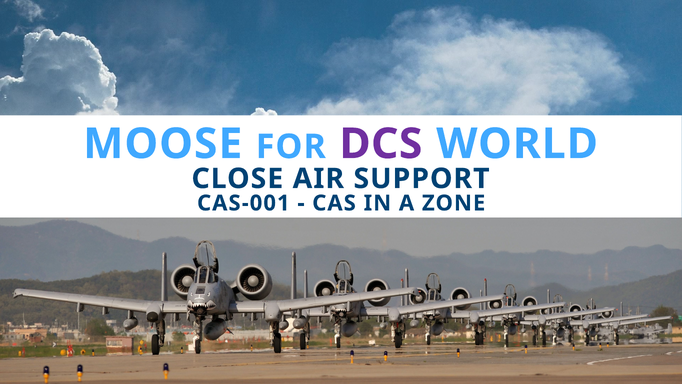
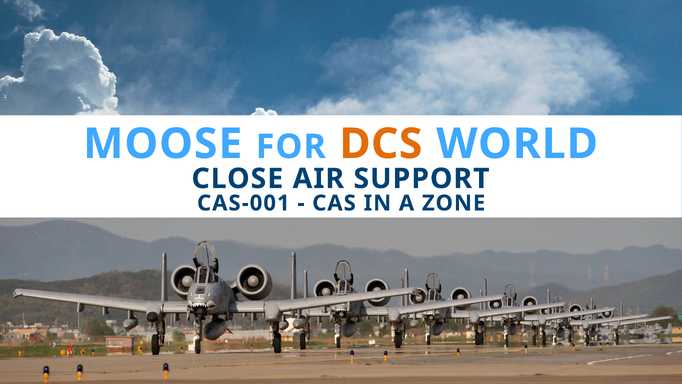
DCS colour: purple -> orange (381, 144)
